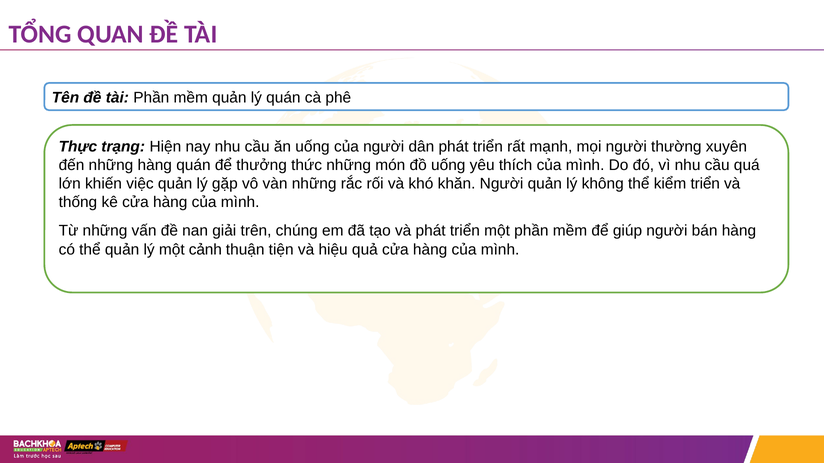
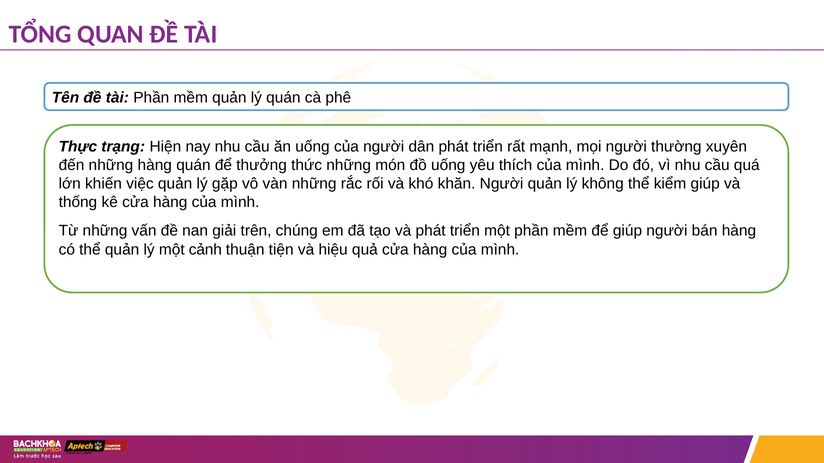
kiểm triển: triển -> giúp (705, 184)
